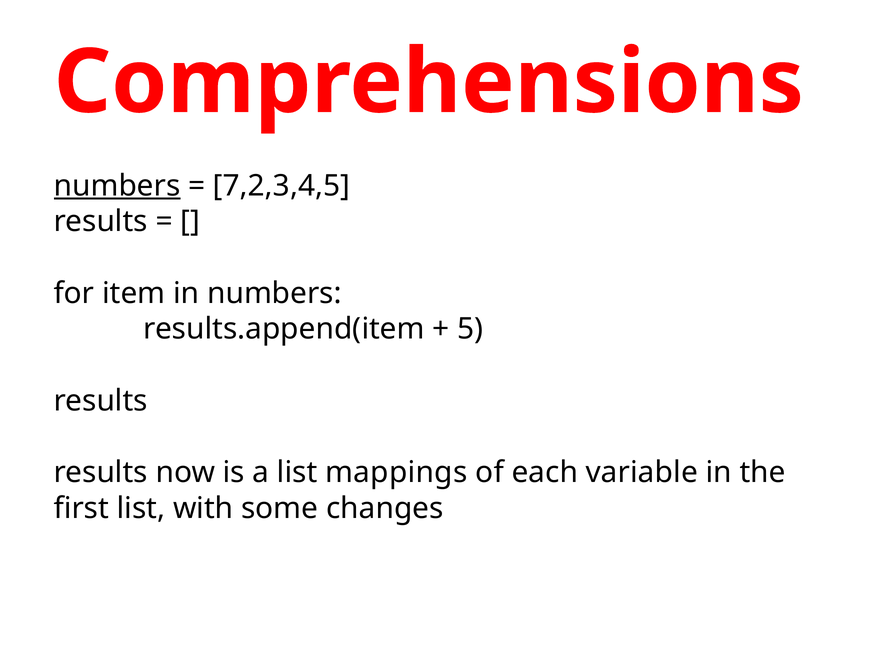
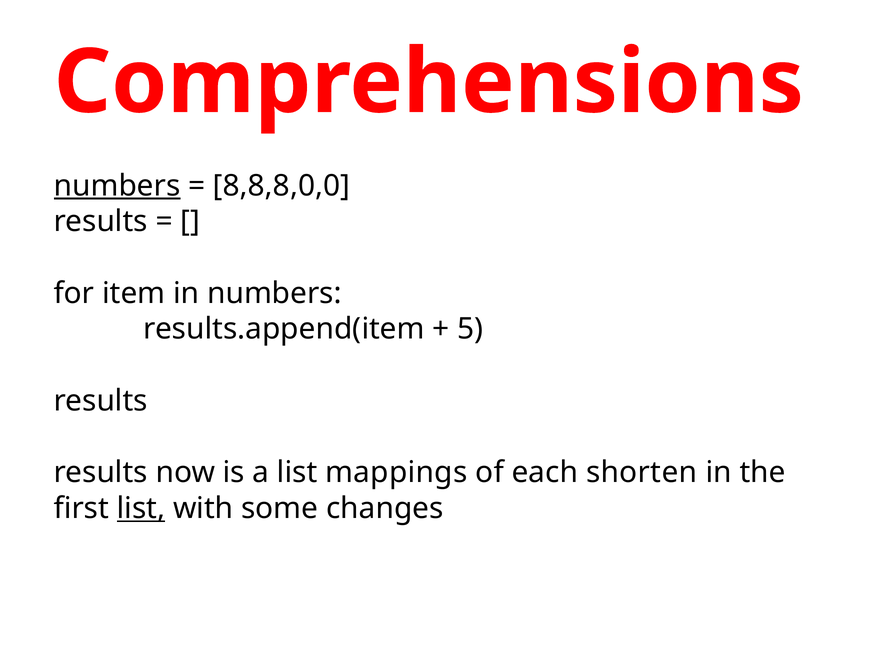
7,2,3,4,5: 7,2,3,4,5 -> 8,8,8,0,0 (281, 186)
variable: variable -> shorten (642, 472)
list underline: none -> present (141, 508)
